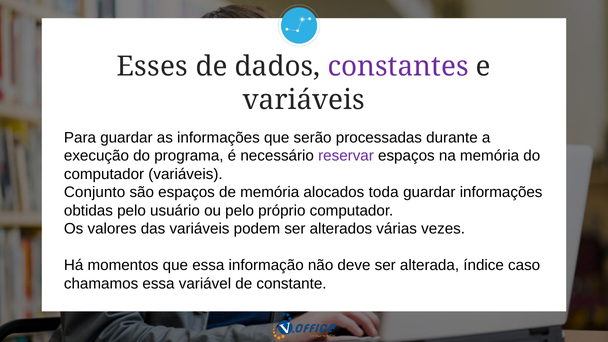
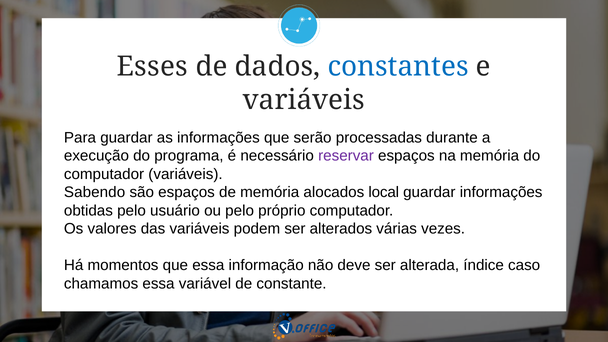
constantes colour: purple -> blue (398, 67)
Conjunto: Conjunto -> Sabendo (95, 192)
toda: toda -> local (384, 192)
